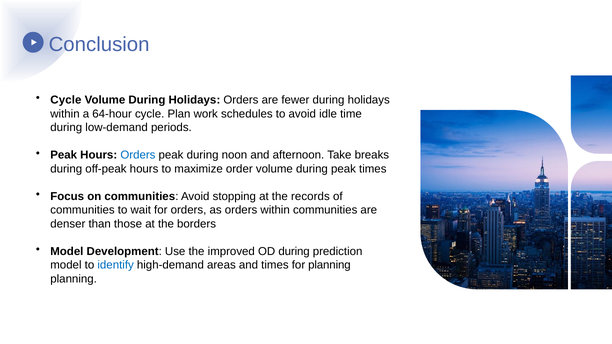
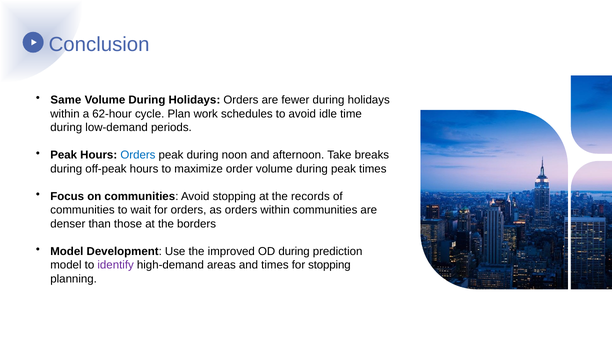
Cycle: Cycle -> Same (66, 100)
64-hour: 64-hour -> 62-hour (112, 114)
identify colour: blue -> purple (116, 265)
for planning: planning -> stopping (329, 265)
